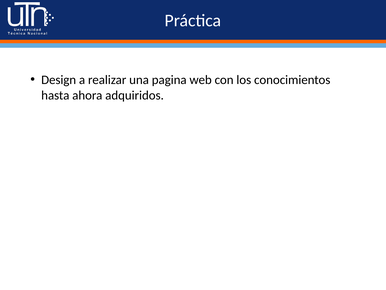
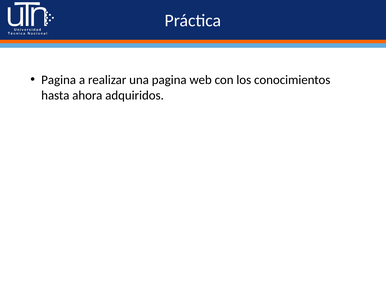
Design: Design -> Pagina (59, 80)
